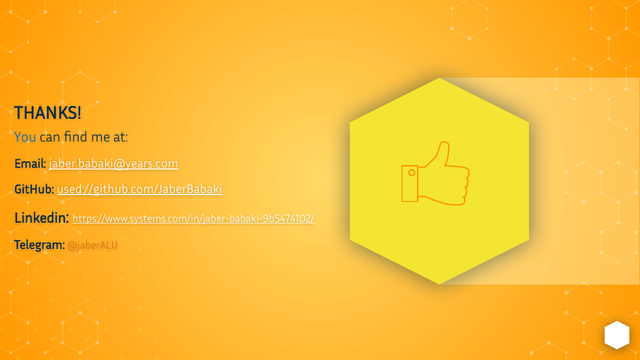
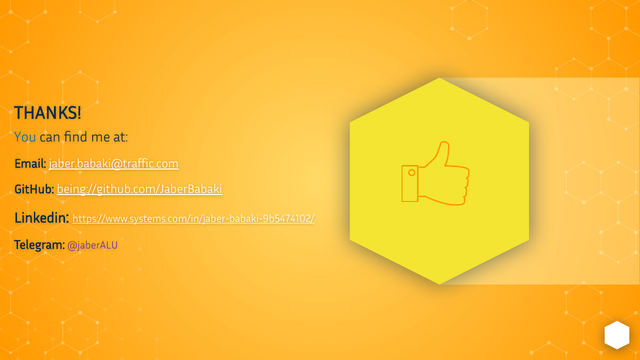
jaber.babaki@years.com: jaber.babaki@years.com -> jaber.babaki@traffic.com (114, 164)
used://github.com/JaberBabaki: used://github.com/JaberBabaki -> being://github.com/JaberBabaki (140, 189)
@jaberALU colour: orange -> purple (93, 245)
